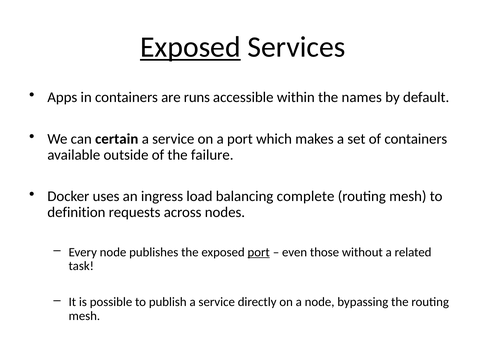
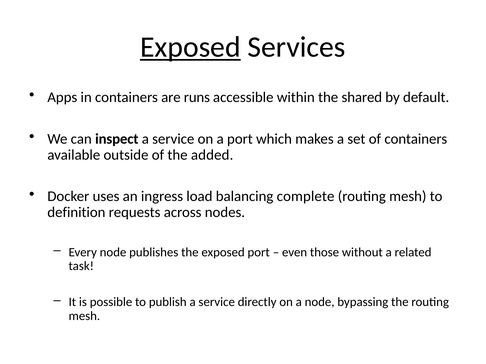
names: names -> shared (362, 97)
certain: certain -> inspect (117, 139)
failure: failure -> added (212, 155)
port underline: present -> none (259, 253)
